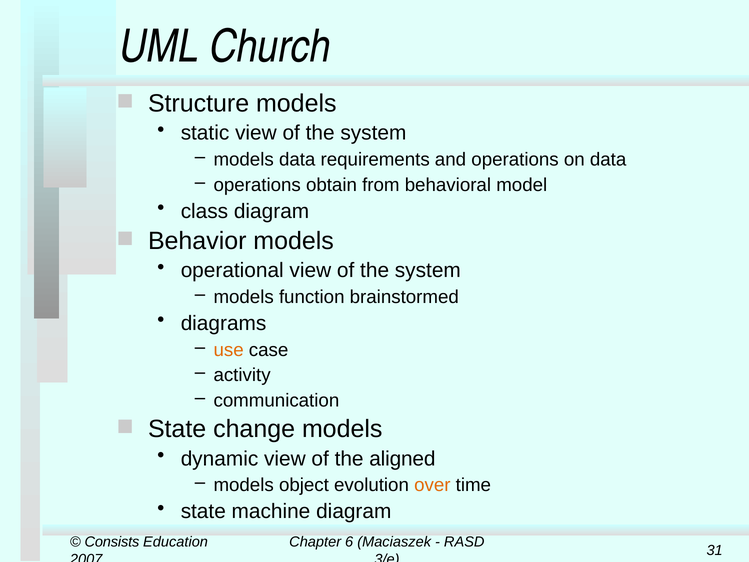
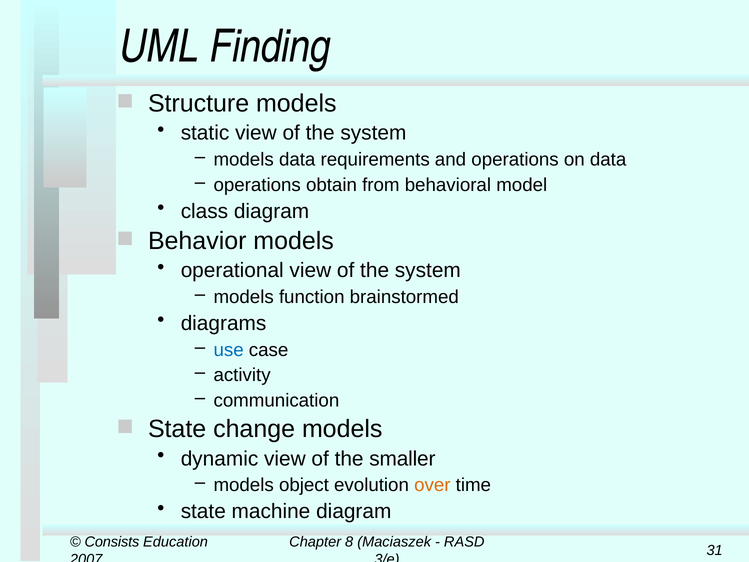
Church: Church -> Finding (270, 47)
use colour: orange -> blue (229, 350)
aligned: aligned -> smaller (402, 459)
6: 6 -> 8 (349, 542)
